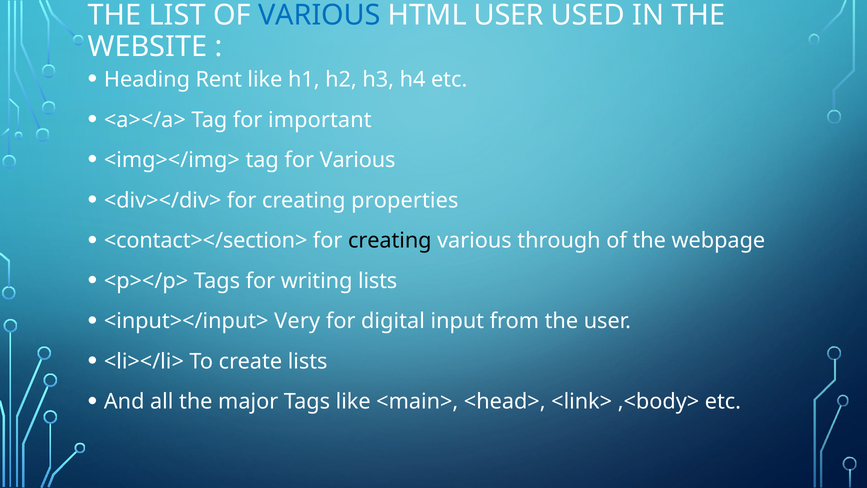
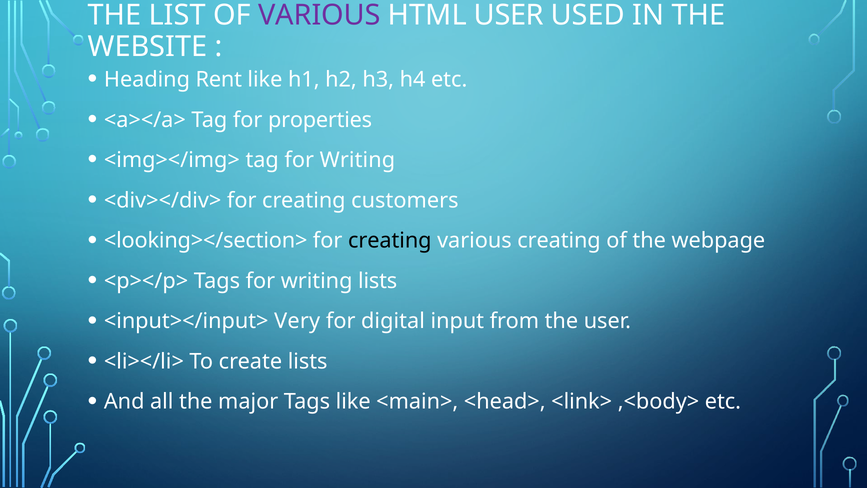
VARIOUS colour: blue -> purple (319, 15)
important: important -> properties (320, 120)
tag for Various: Various -> Writing (357, 160)
properties: properties -> customers (405, 200)
<contact></section>: <contact></section> -> <looking></section> (206, 241)
various through: through -> creating (559, 241)
